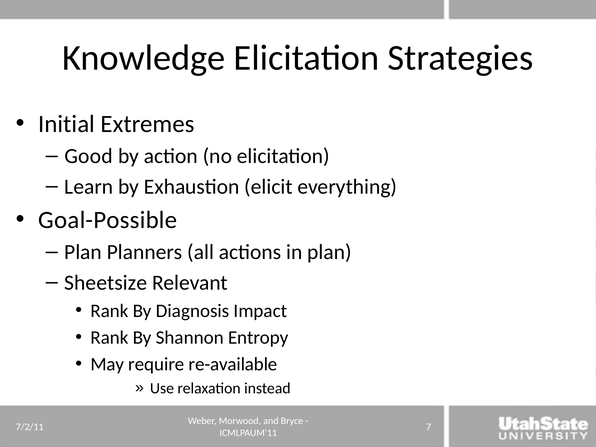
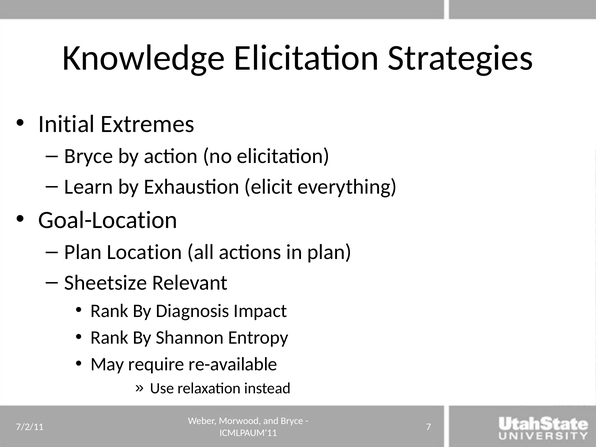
Good: Good -> Bryce (89, 156)
Goal-Possible: Goal-Possible -> Goal-Location (108, 220)
Planners: Planners -> Location (145, 252)
